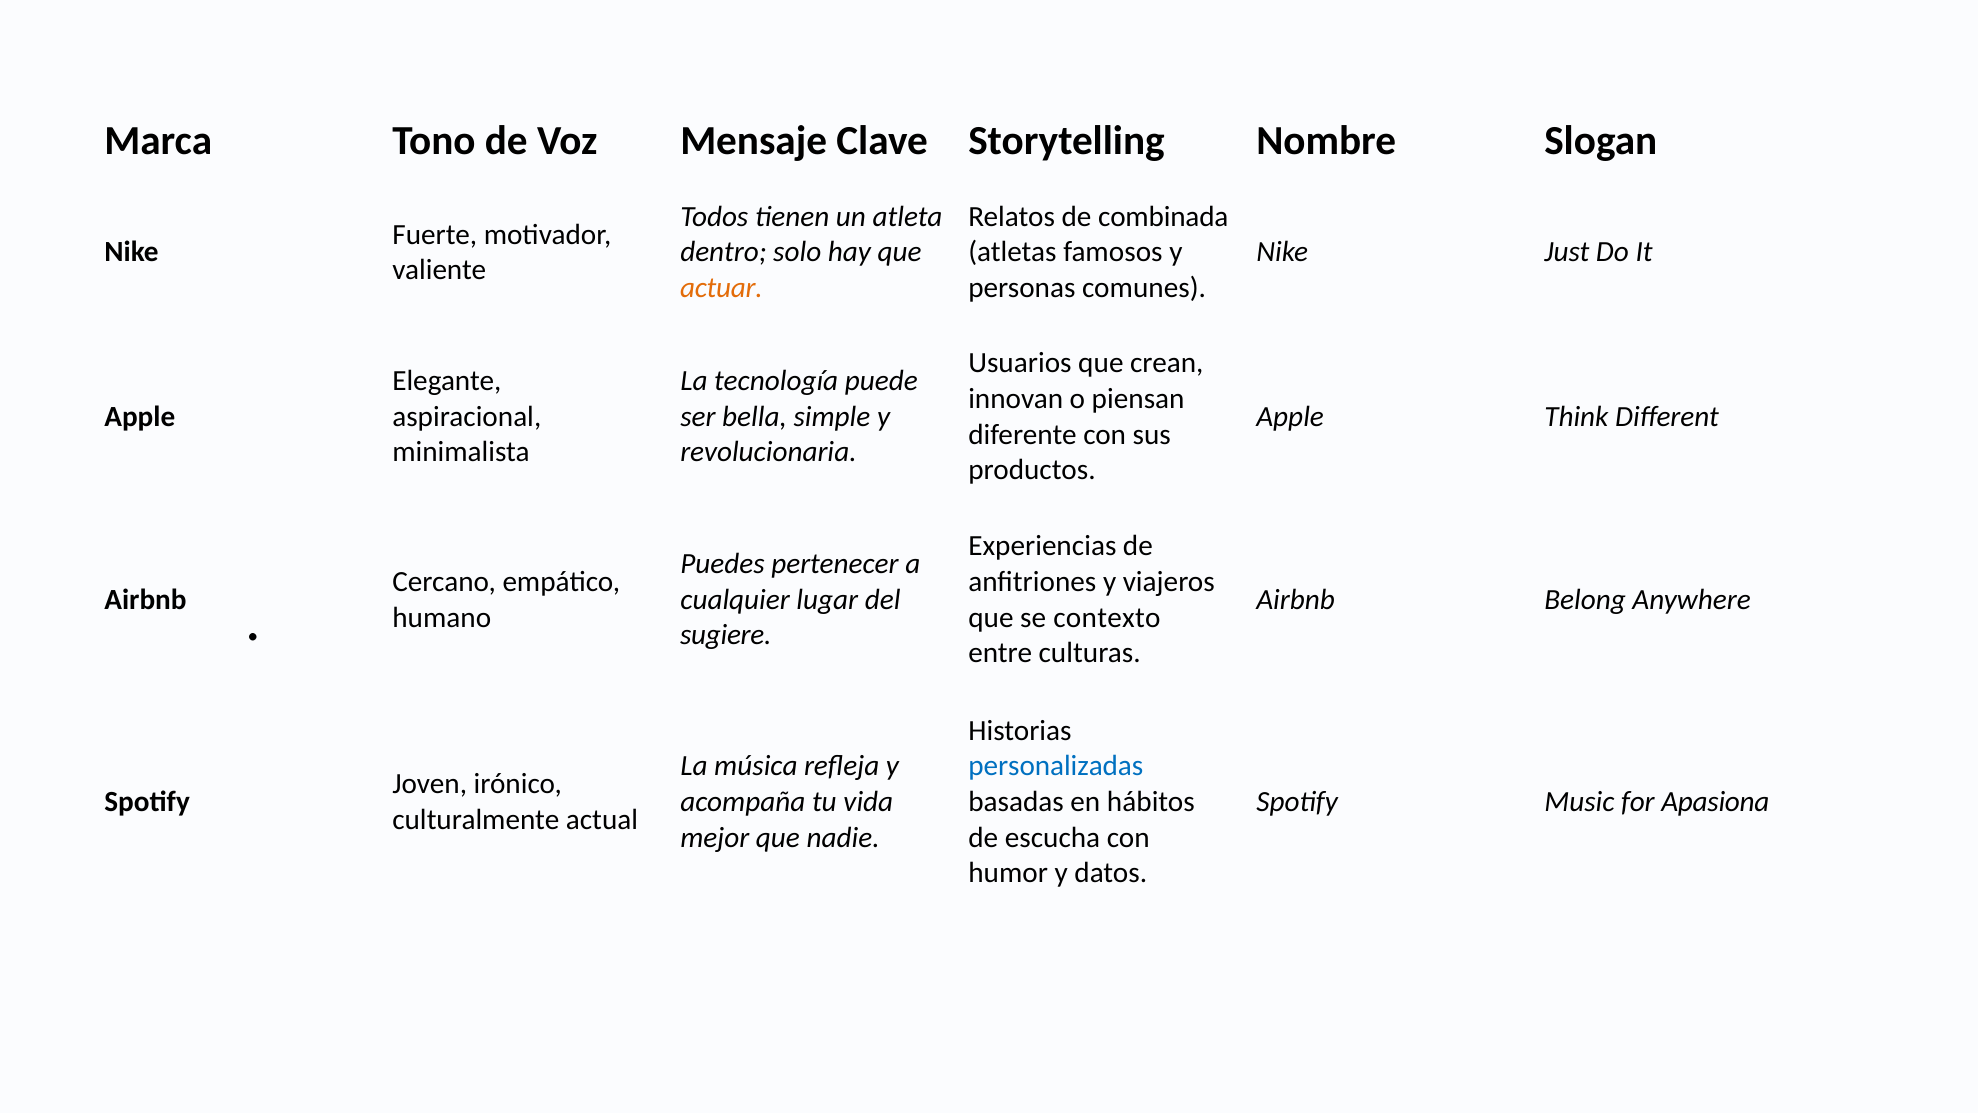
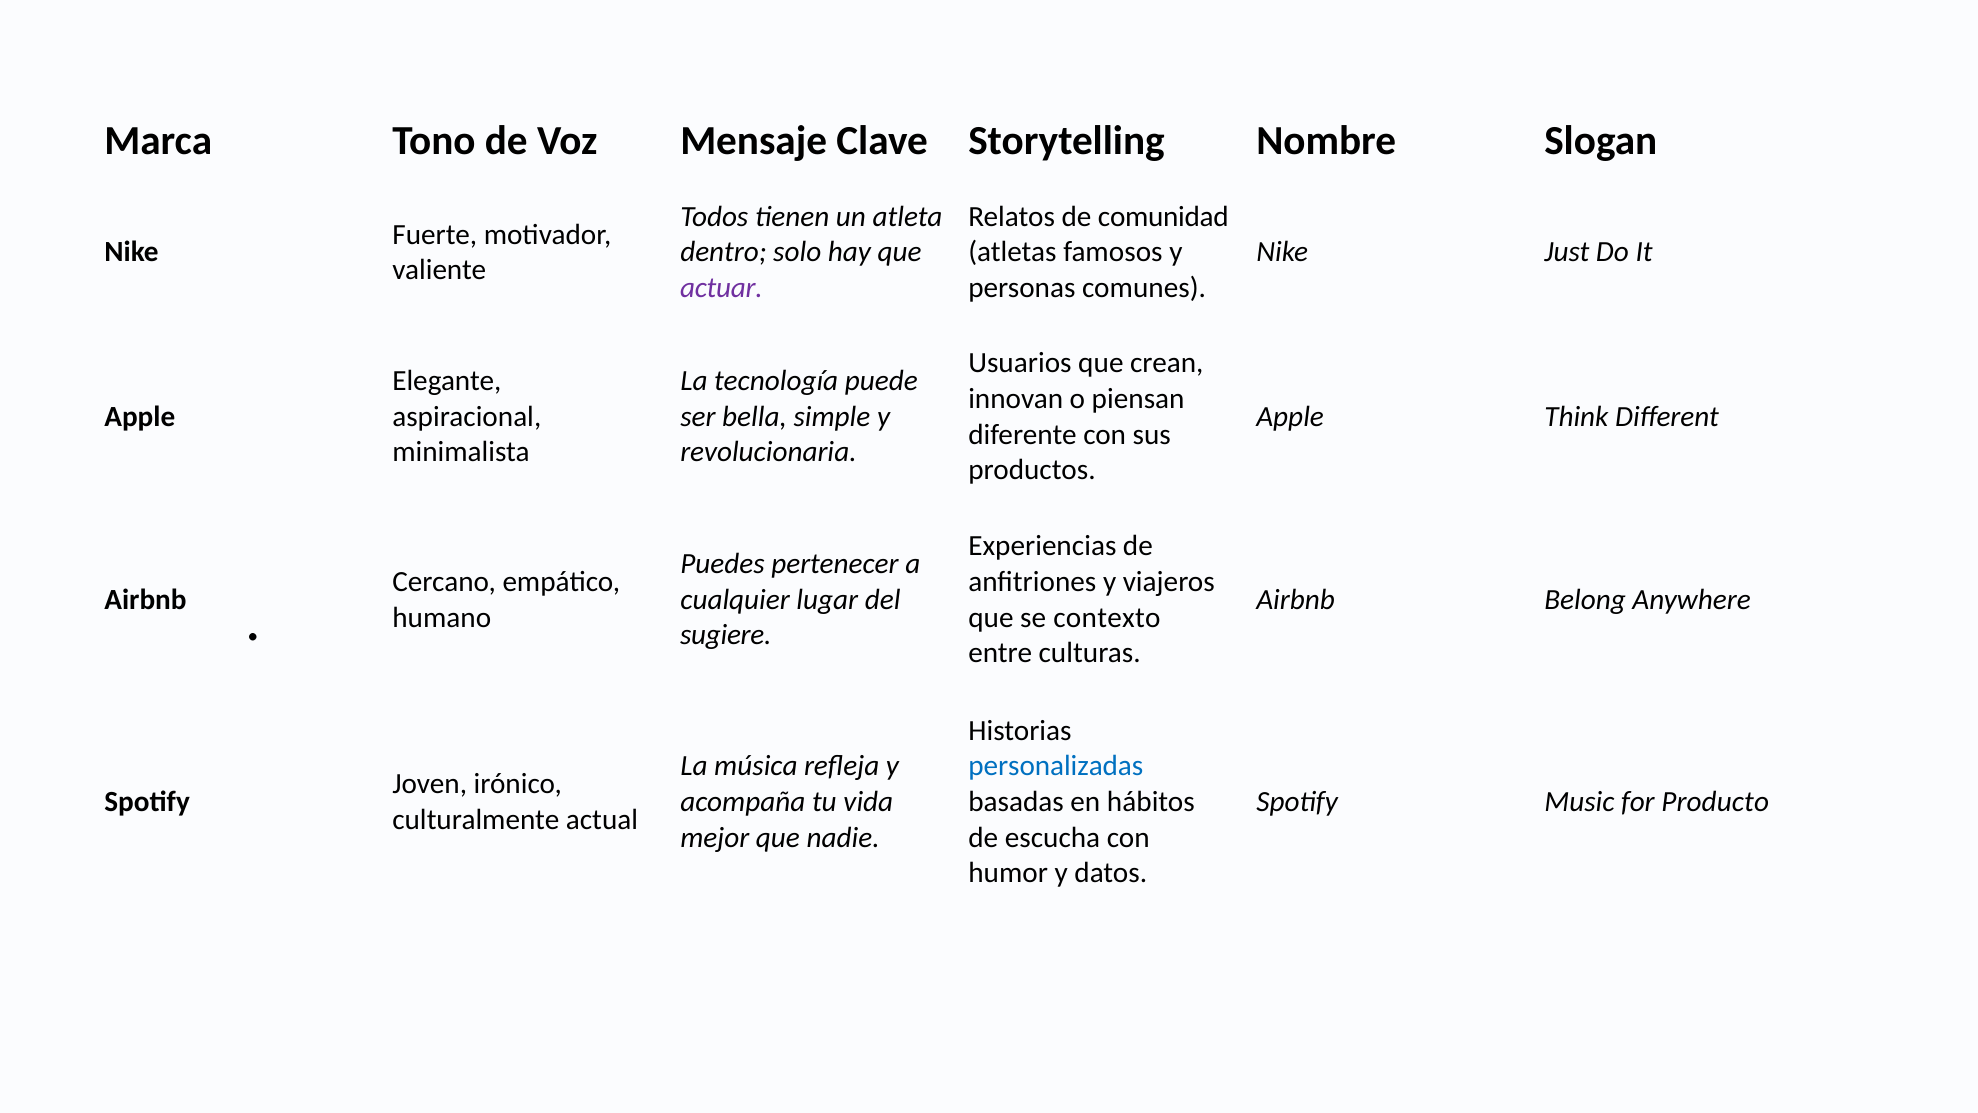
combinada: combinada -> comunidad (1163, 217)
actuar colour: orange -> purple (721, 288)
Apasiona: Apasiona -> Producto (1715, 802)
